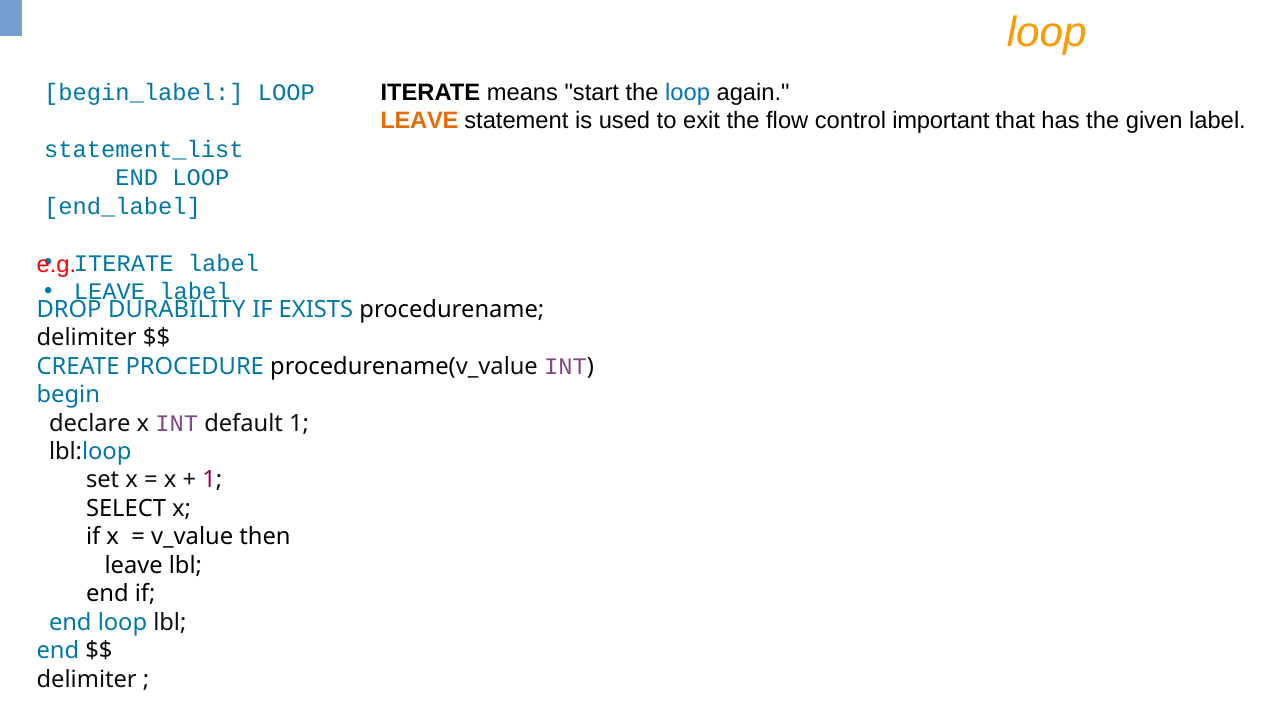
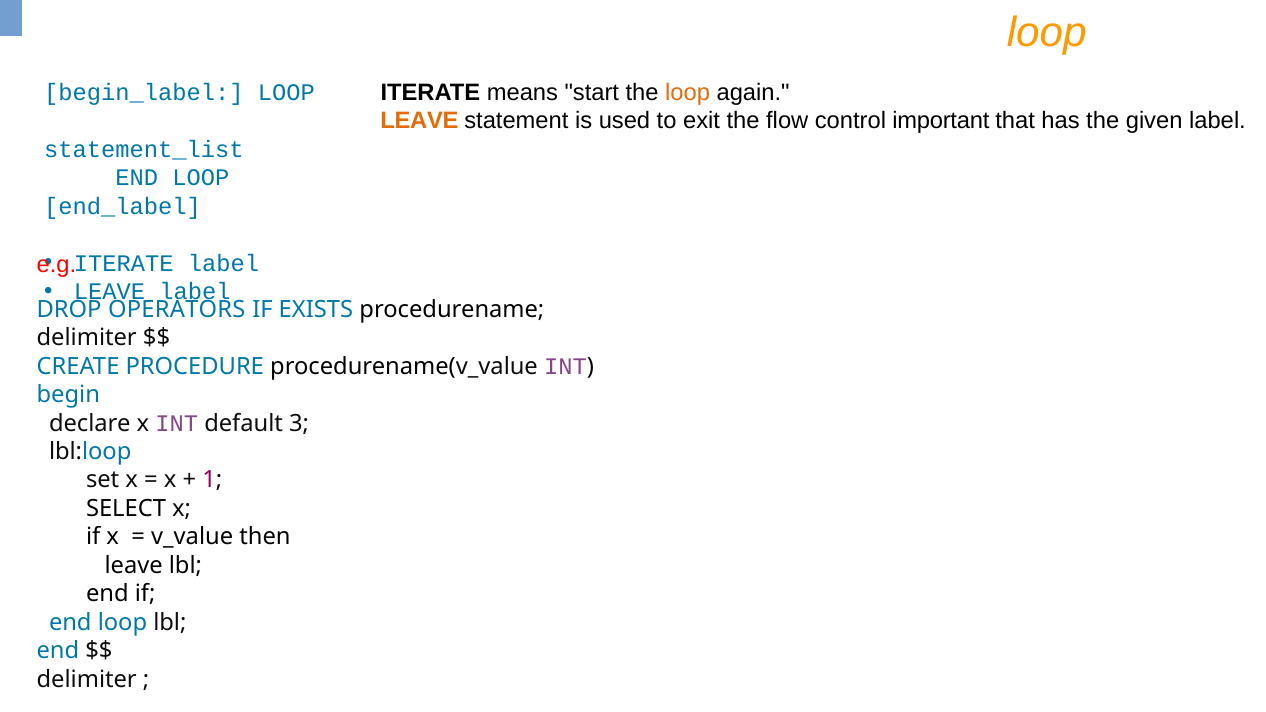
loop colour: blue -> orange (688, 92)
DURABILITY: DURABILITY -> OPERATORS (177, 309)
default 1: 1 -> 3 (299, 423)
